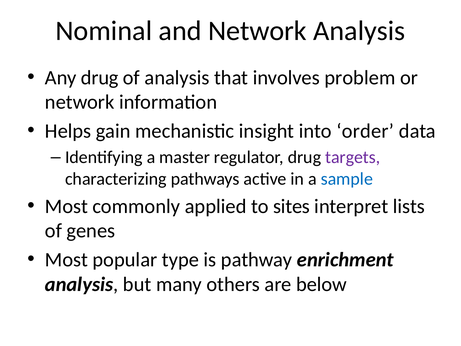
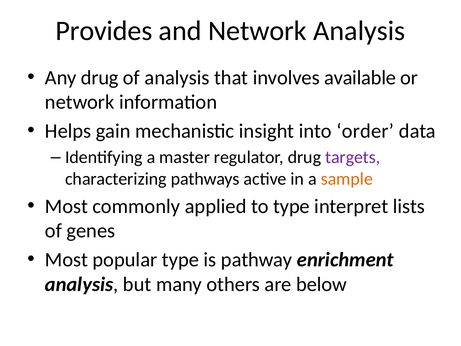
Nominal: Nominal -> Provides (104, 31)
problem: problem -> available (360, 78)
sample colour: blue -> orange (347, 179)
to sites: sites -> type (292, 206)
